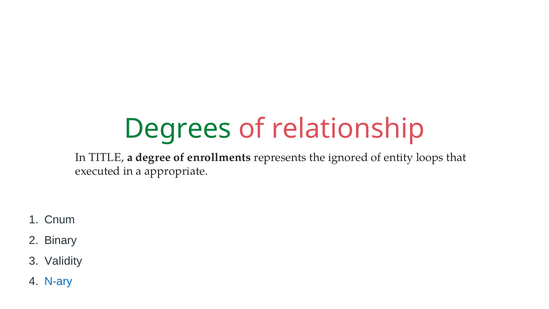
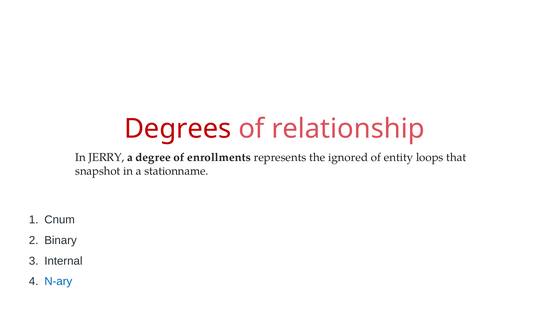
Degrees colour: green -> red (178, 129)
TITLE: TITLE -> JERRY (106, 157)
executed: executed -> snapshot (98, 171)
appropriate: appropriate -> stationname (176, 171)
Validity: Validity -> Internal (63, 261)
